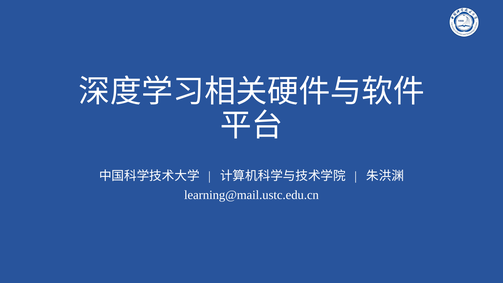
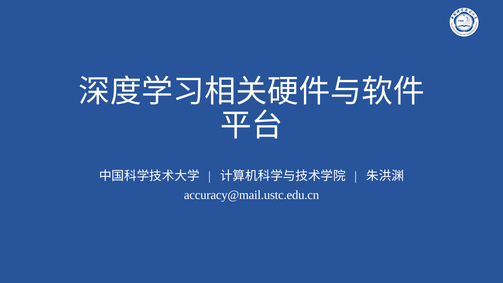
learning@mail.ustc.edu.cn: learning@mail.ustc.edu.cn -> accuracy@mail.ustc.edu.cn (252, 195)
